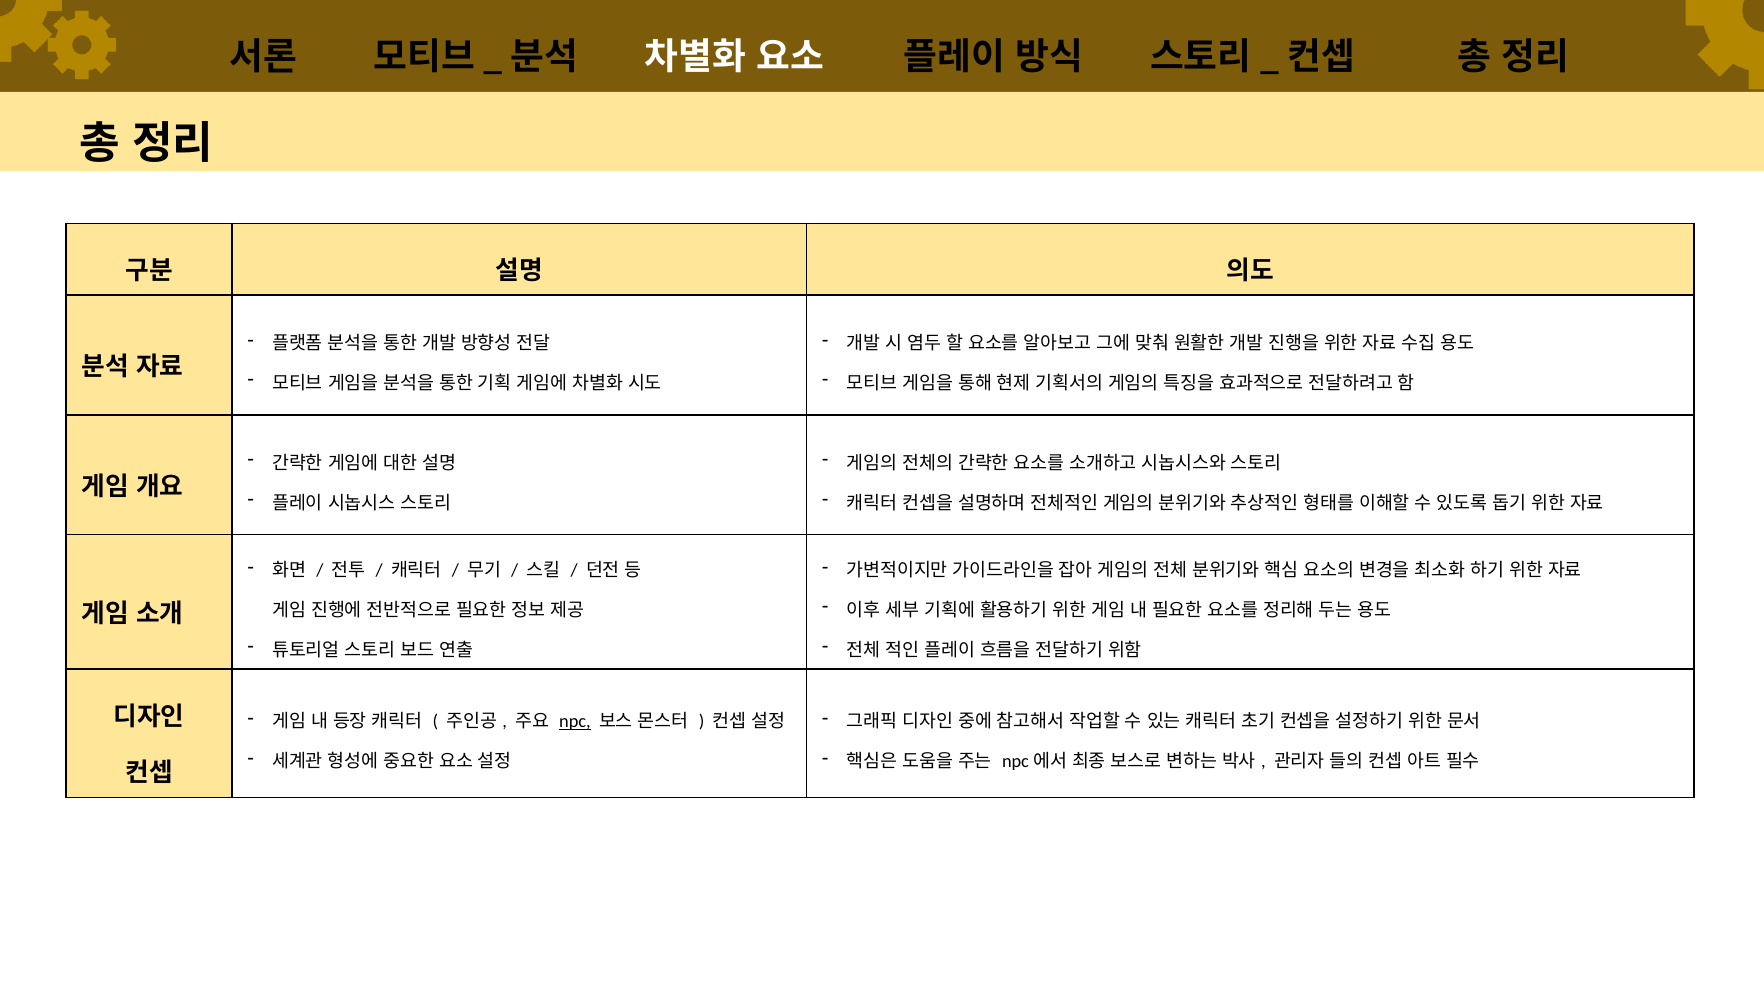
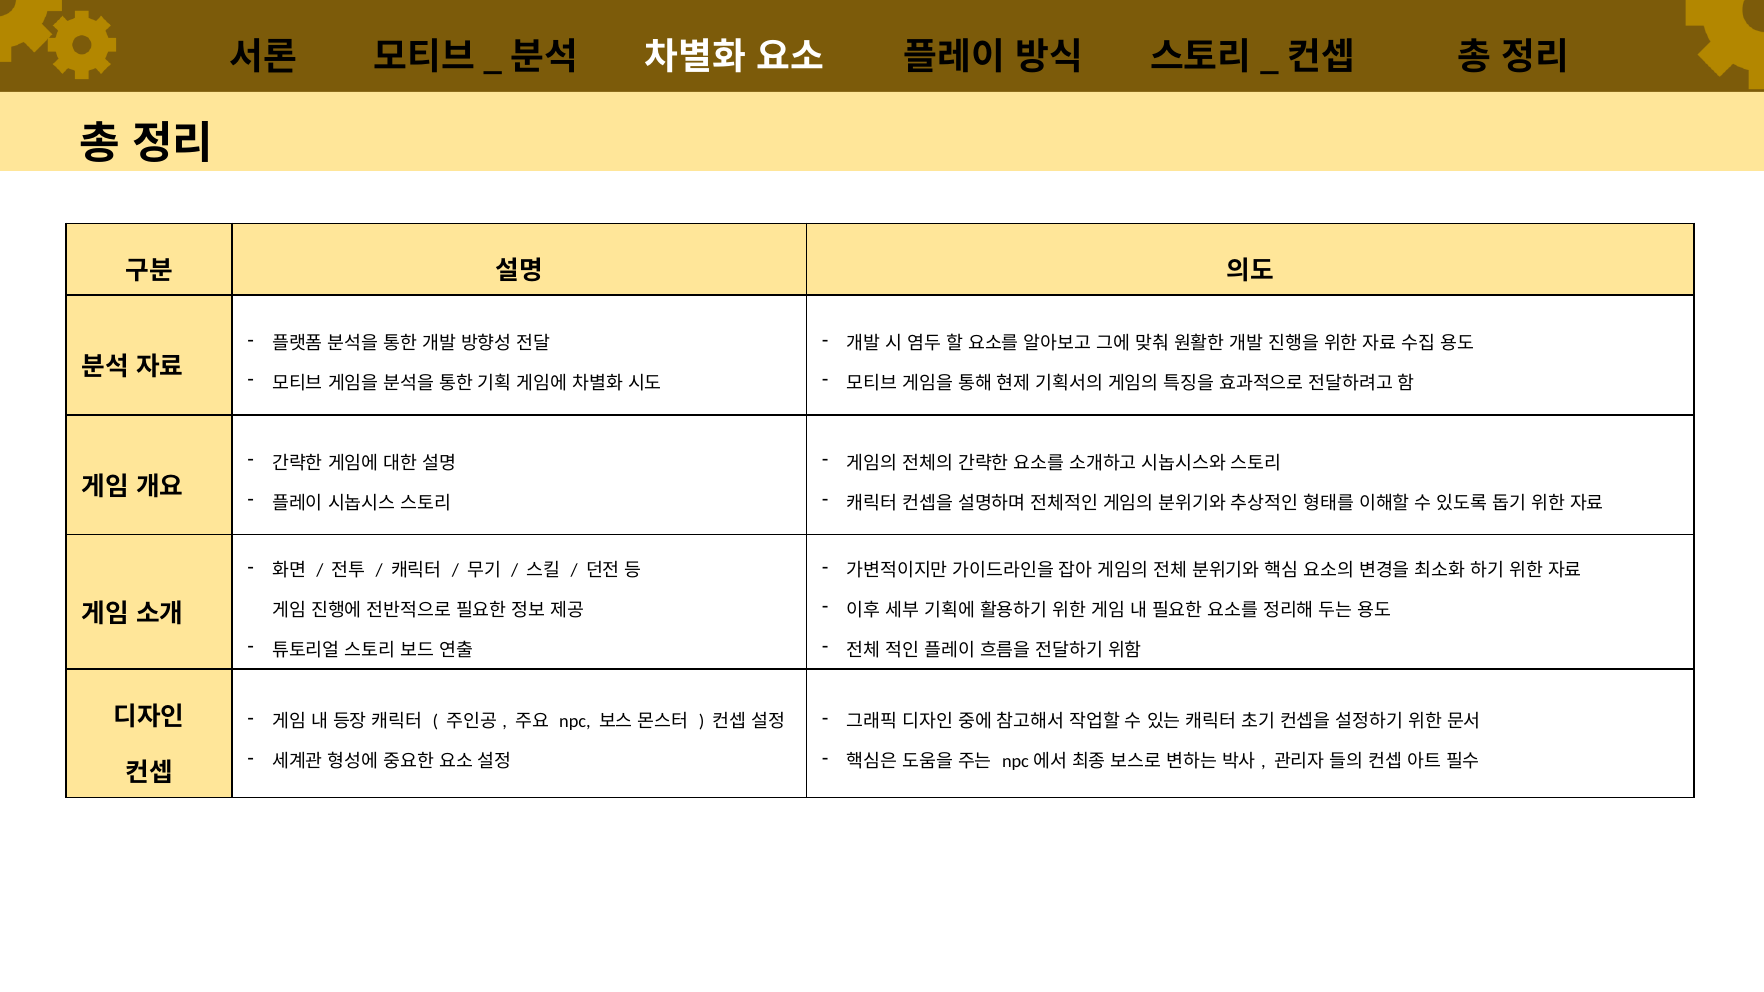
npc underline: present -> none (575, 722)
